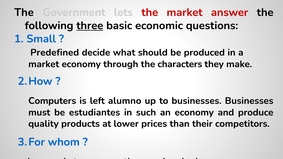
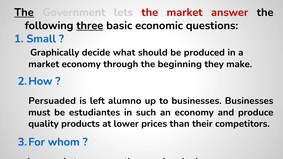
The underline: none -> present (24, 12)
Predefined: Predefined -> Graphically (55, 52)
characters: characters -> beginning (180, 64)
Computers: Computers -> Persuaded (52, 101)
